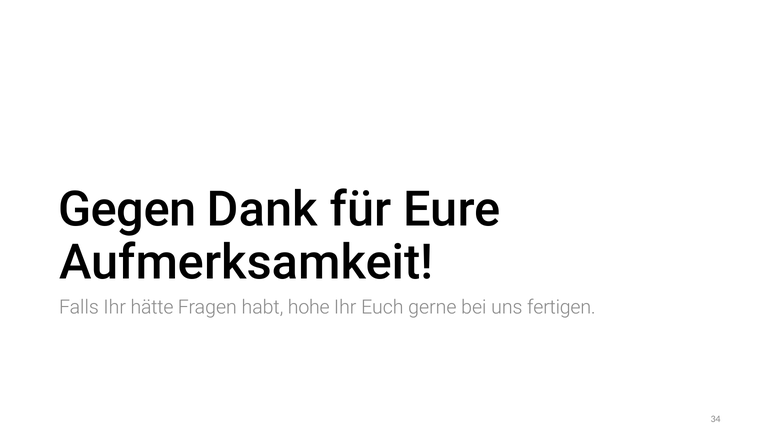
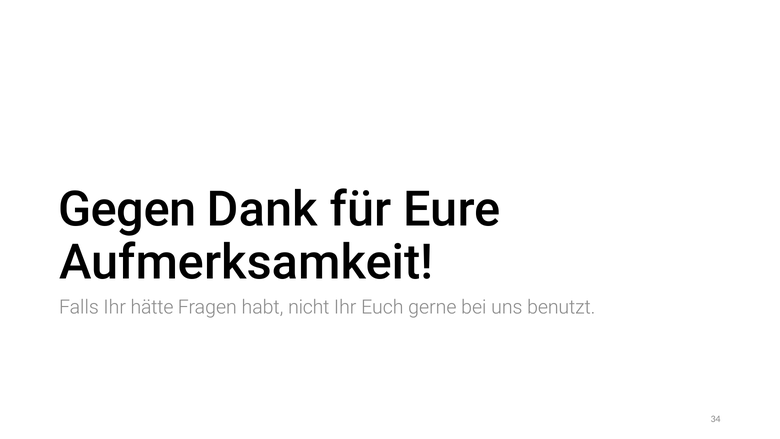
hohe: hohe -> nicht (309, 307)
fertigen: fertigen -> benutzt (561, 307)
